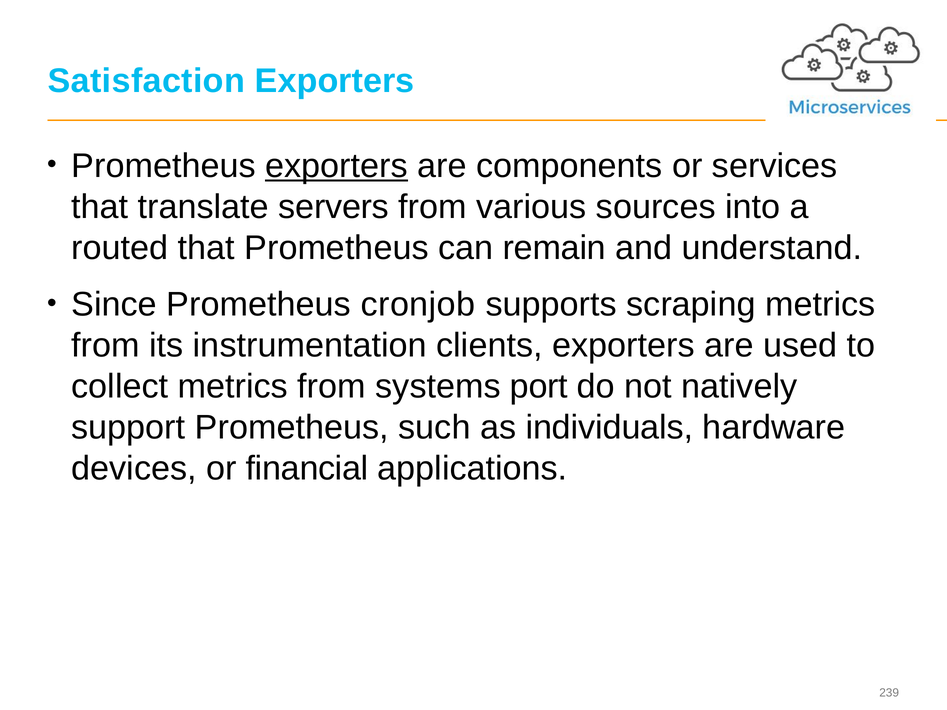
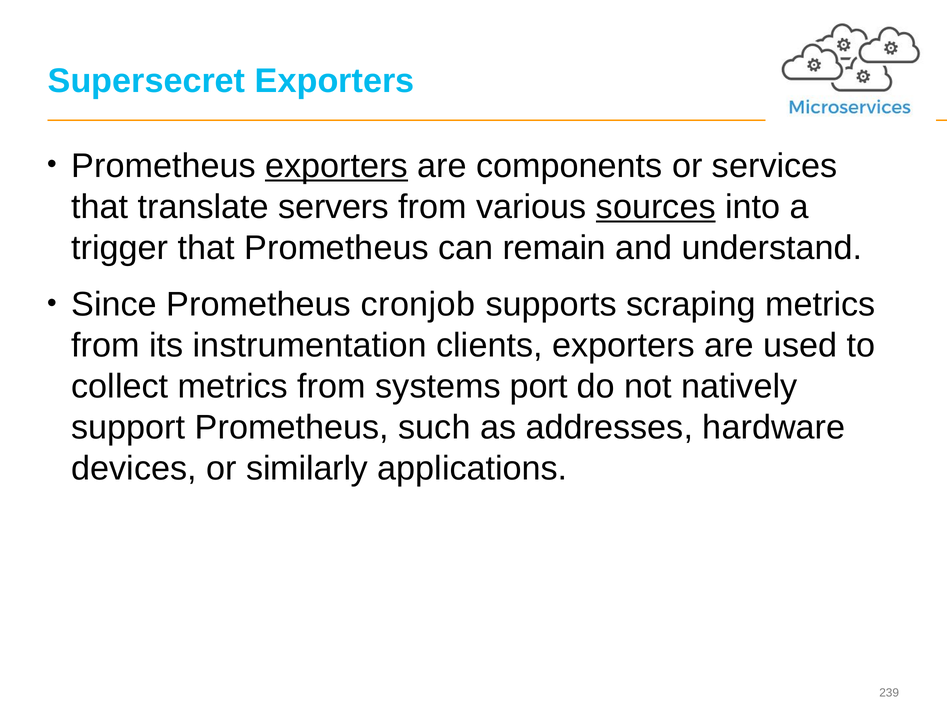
Satisfaction: Satisfaction -> Supersecret (147, 81)
sources underline: none -> present (656, 207)
routed: routed -> trigger (120, 248)
individuals: individuals -> addresses (609, 428)
financial: financial -> similarly (307, 469)
